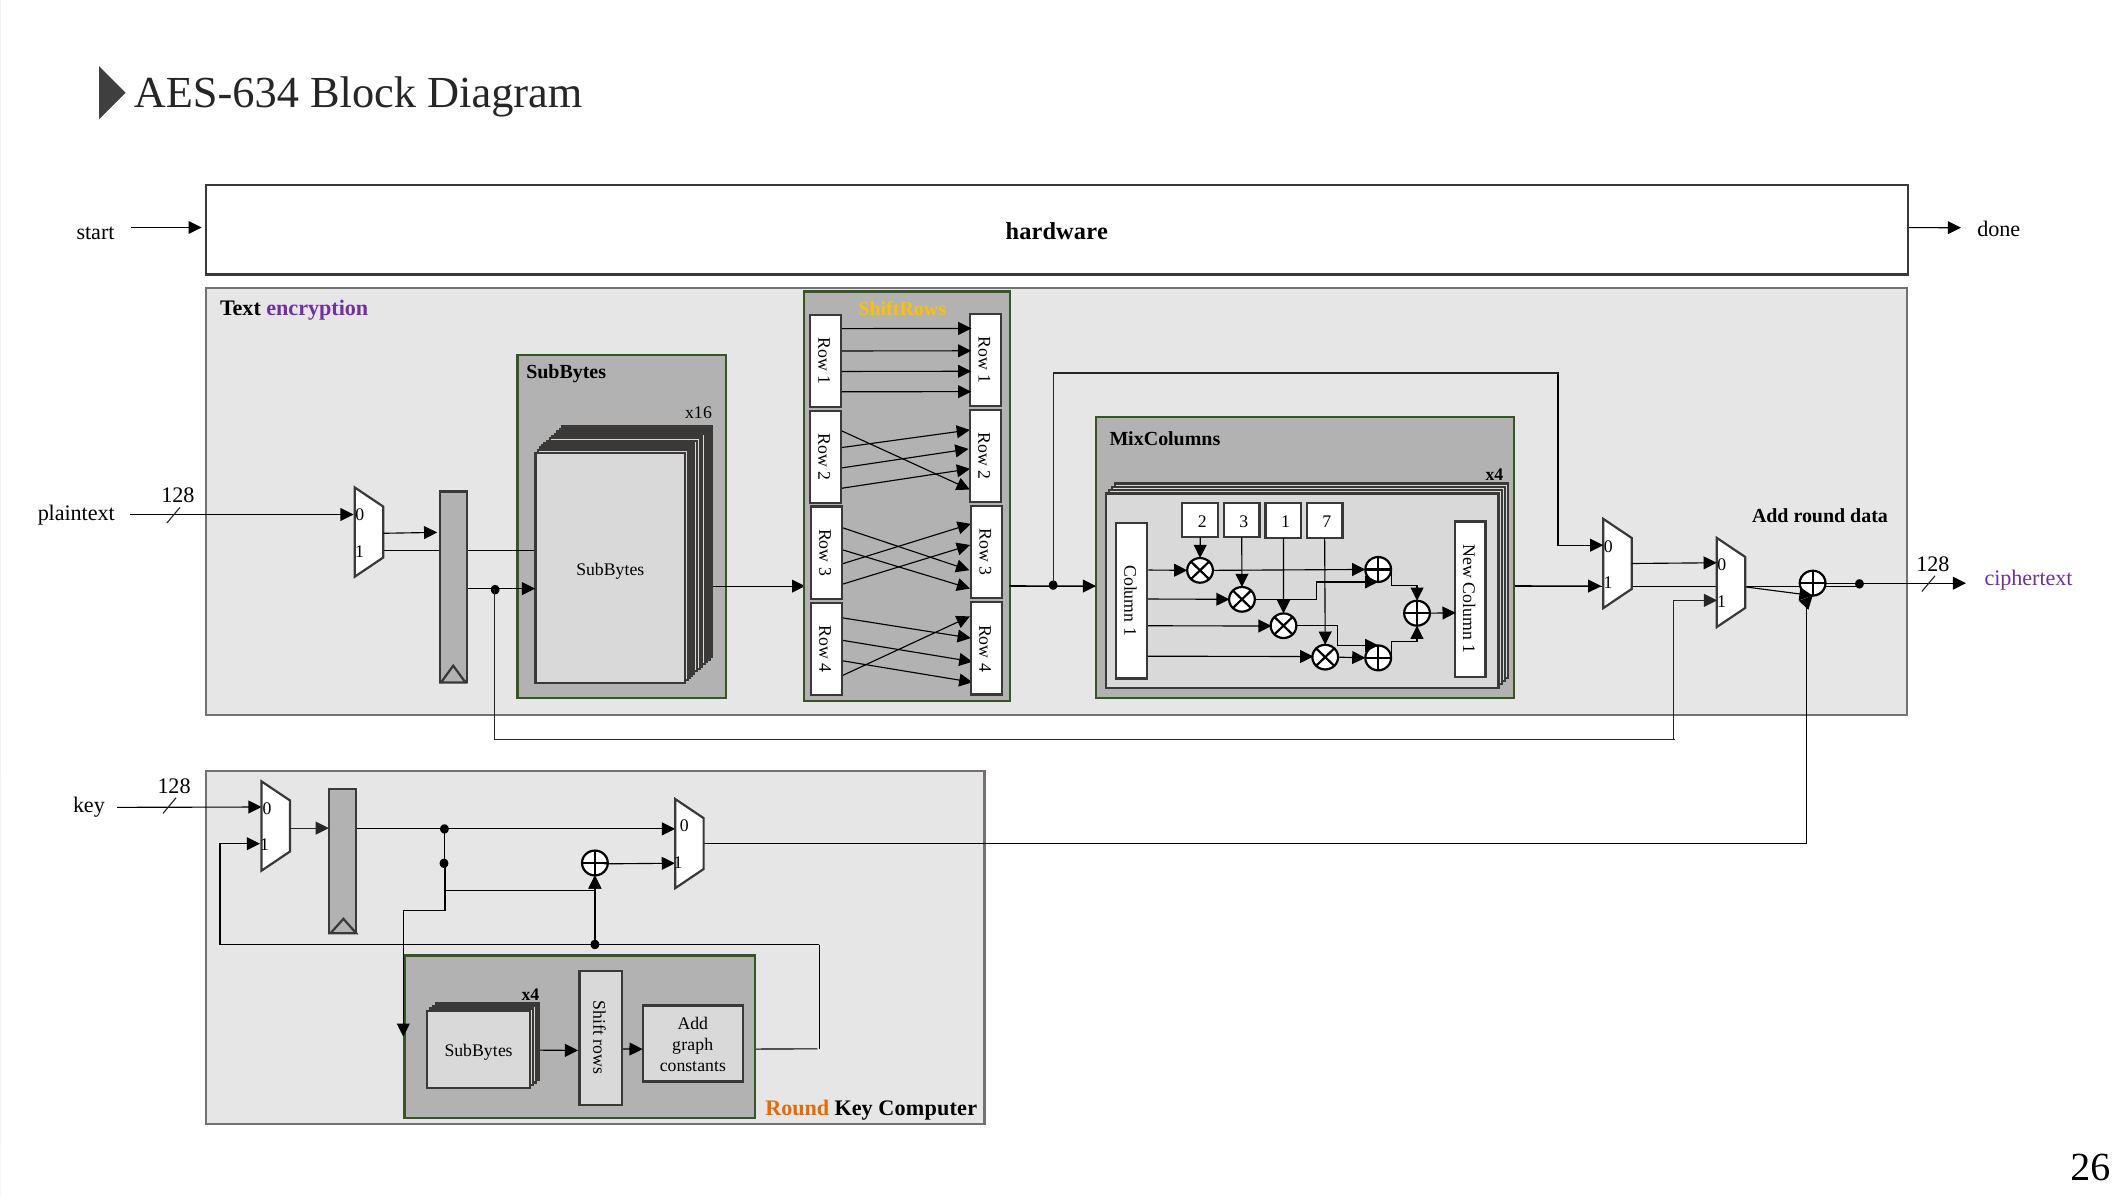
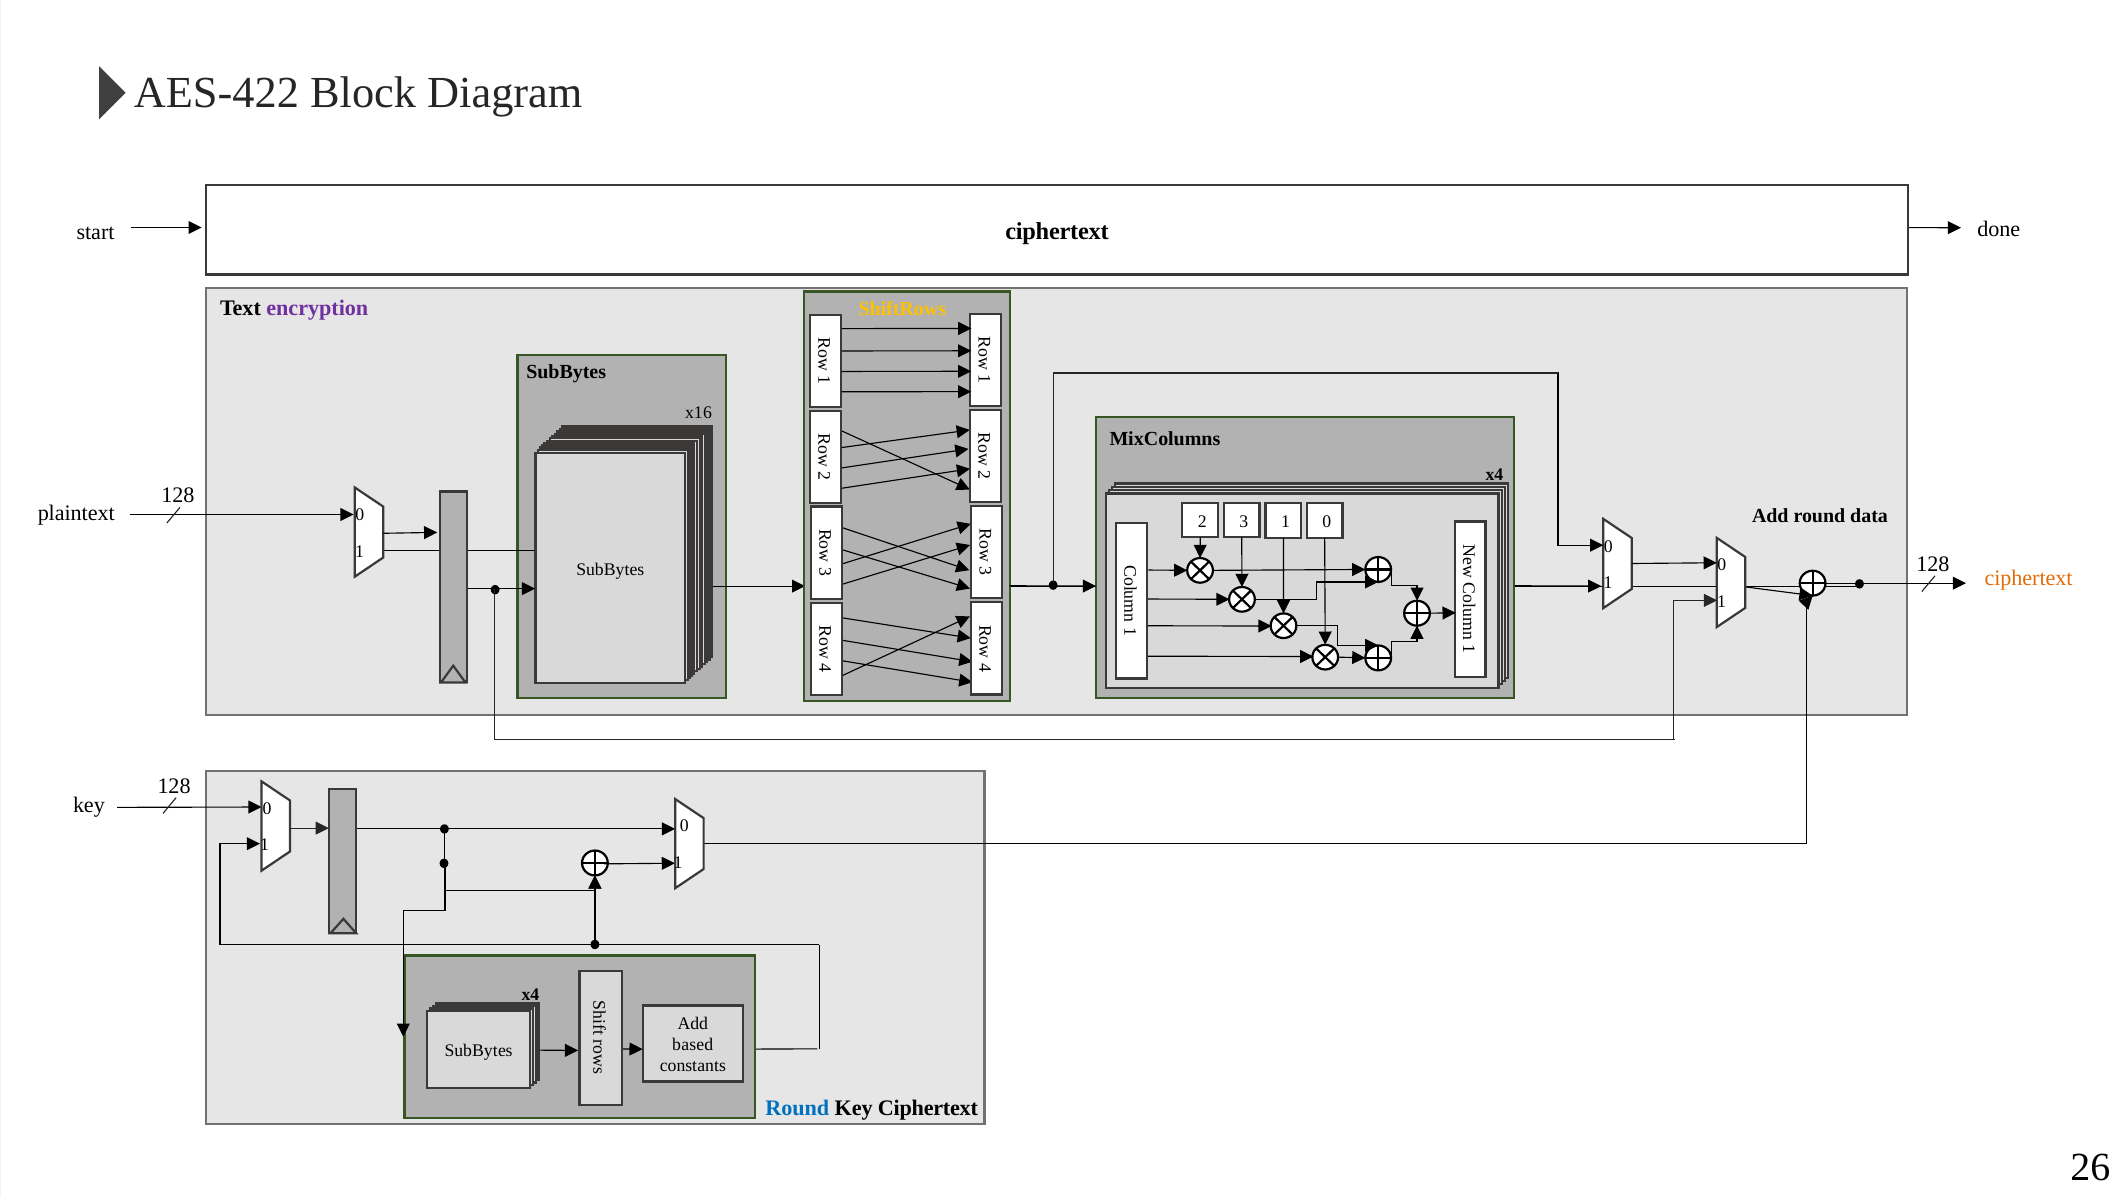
AES-634: AES-634 -> AES-422 (216, 93)
hardware: hardware -> ciphertext (1057, 232)
3 7: 7 -> 0 (1327, 522)
ciphertext colour: purple -> orange (2029, 579)
graph: graph -> based (693, 1045)
Round colour: orange -> blue (797, 1108)
Key Computer: Computer -> Ciphertext (928, 1108)
